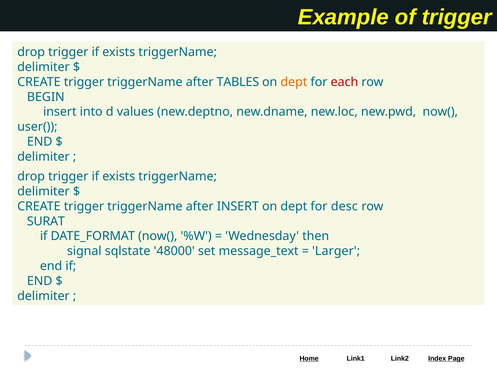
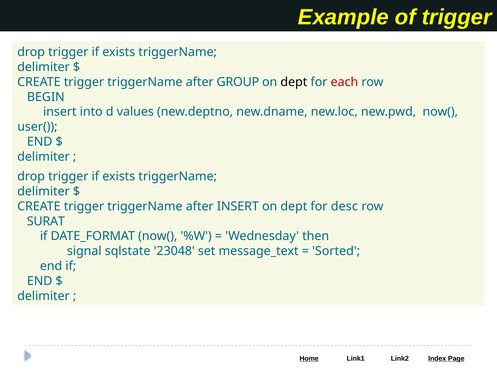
TABLES: TABLES -> GROUP (238, 82)
dept colour: orange -> black (294, 82)
48000: 48000 -> 23048 (174, 251)
Larger: Larger -> Sorted (336, 251)
